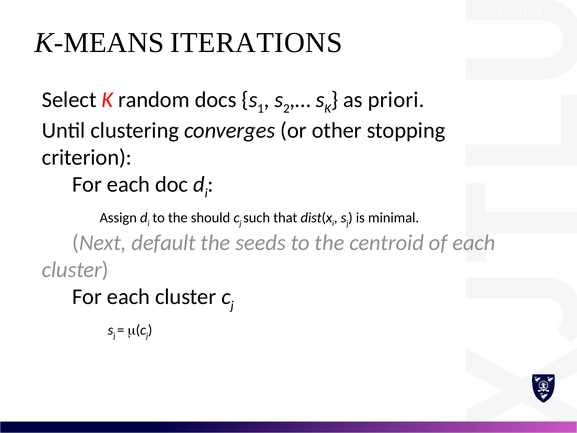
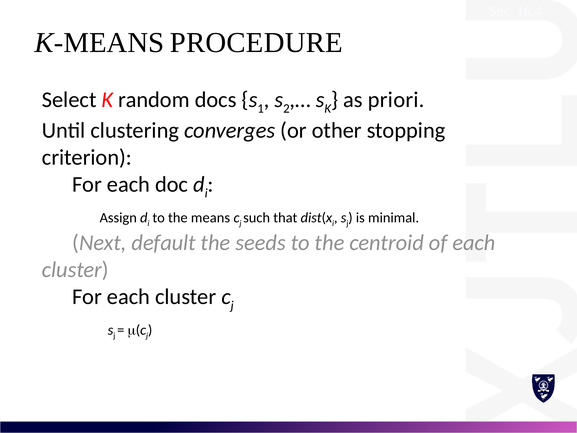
ITERATIONS: ITERATIONS -> PROCEDURE (256, 43)
should: should -> means (210, 218)
